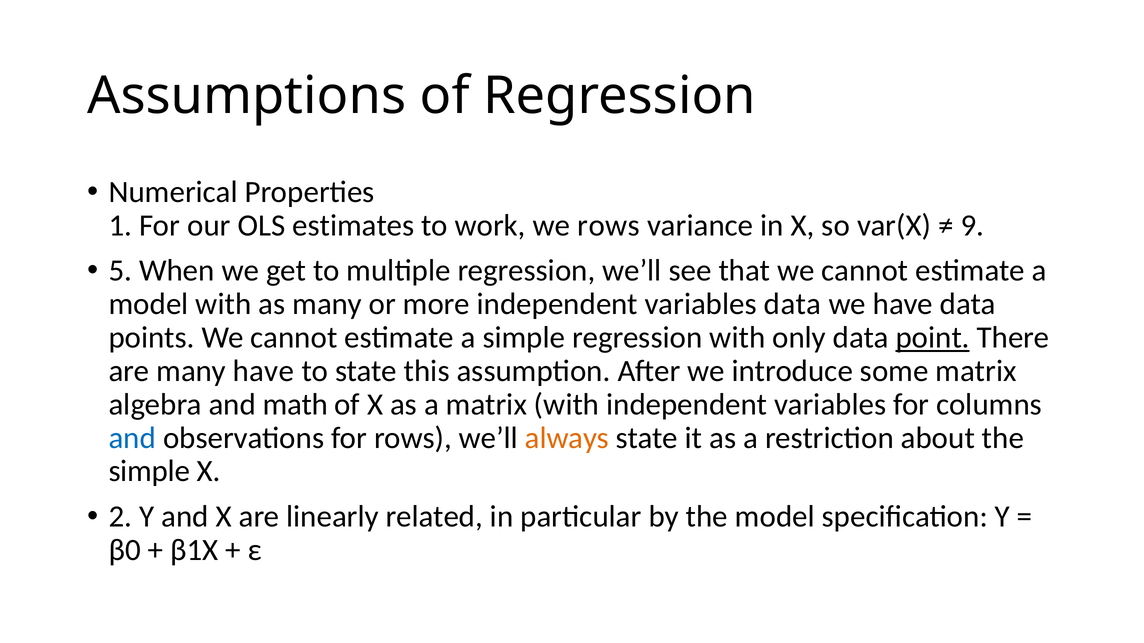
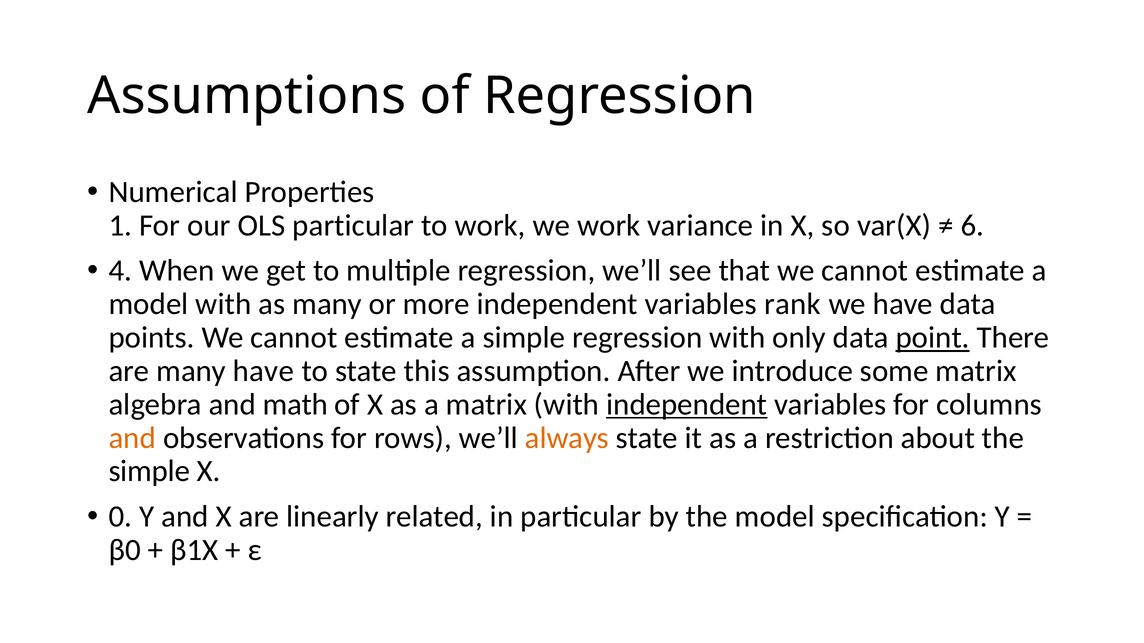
OLS estimates: estimates -> particular (353, 226)
we rows: rows -> work (609, 226)
9: 9 -> 6 (972, 226)
5: 5 -> 4 (120, 271)
variables data: data -> rank (793, 304)
independent underline: none -> present (687, 405)
and colour: blue -> orange (132, 438)
2: 2 -> 0 (120, 517)
